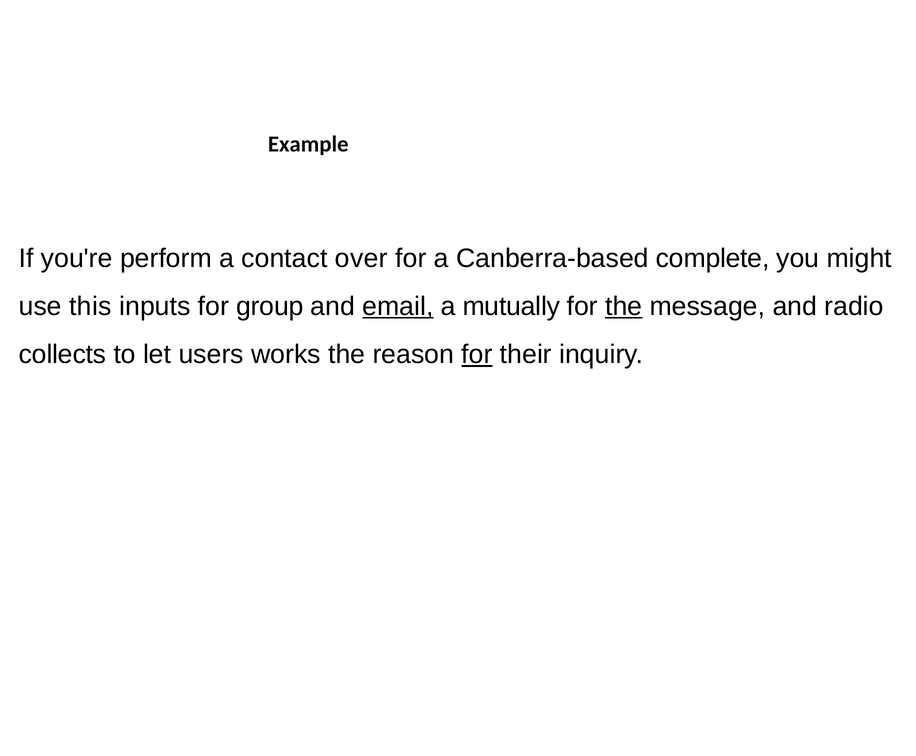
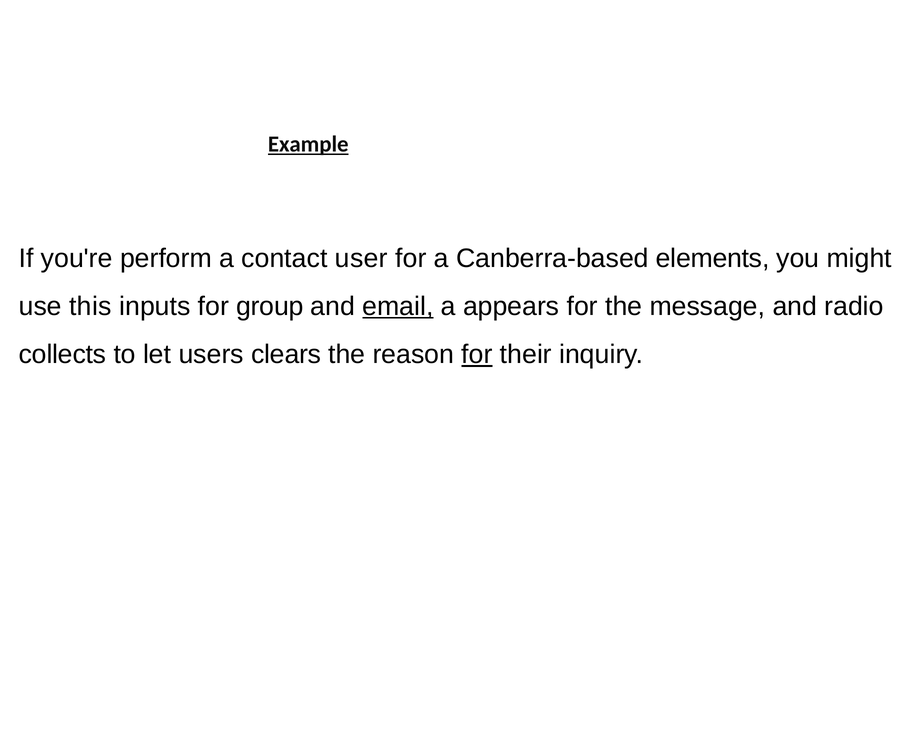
Example underline: none -> present (308, 144)
over: over -> user (361, 258)
complete: complete -> elements (713, 258)
mutually: mutually -> appears (511, 306)
the underline: present -> none (624, 306)
works: works -> clears (286, 354)
